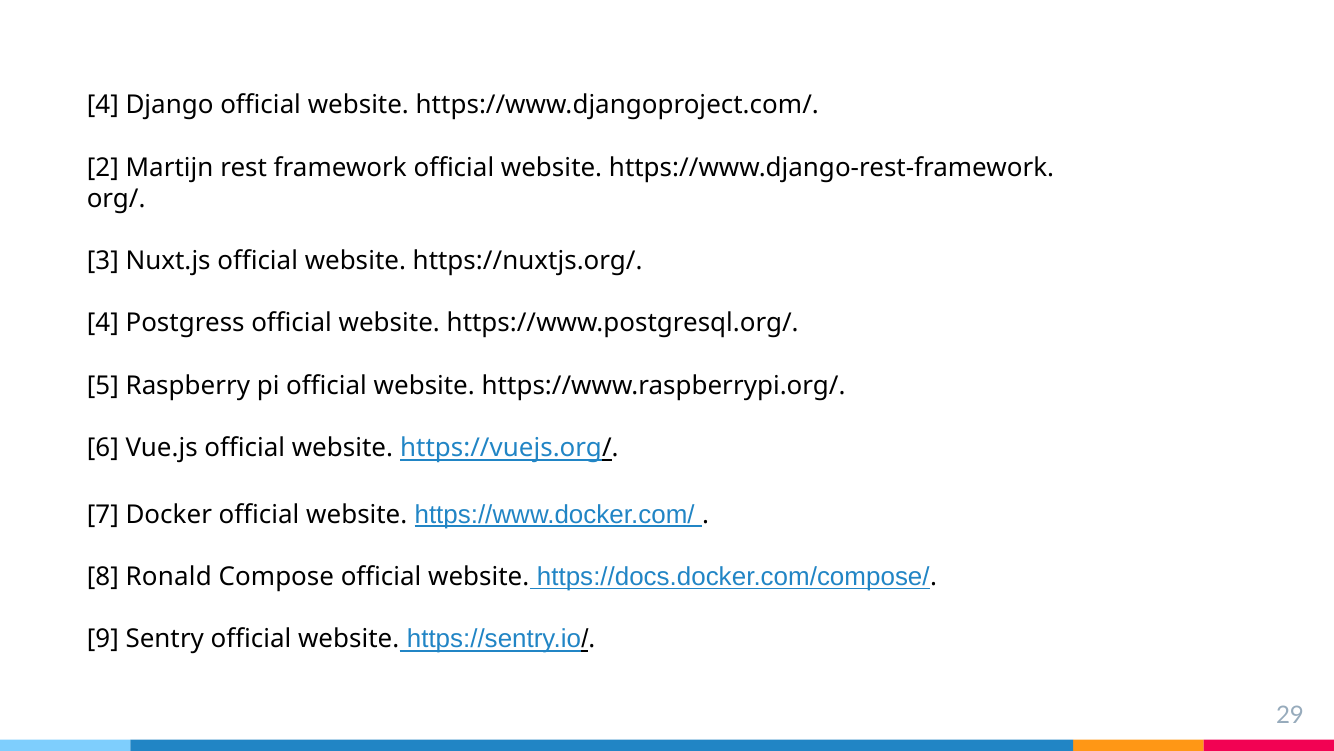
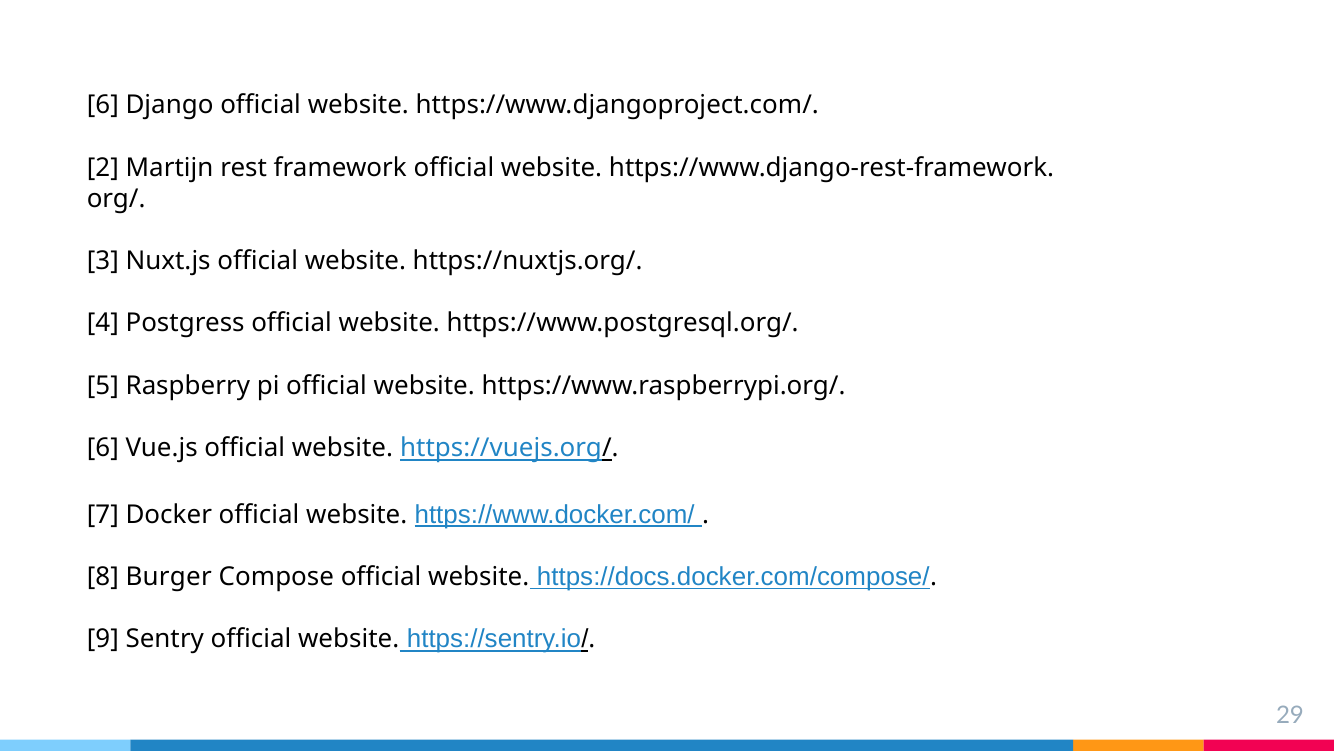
4: 4 -> 6 (103, 105)
Ronald: Ronald -> Burger (169, 576)
